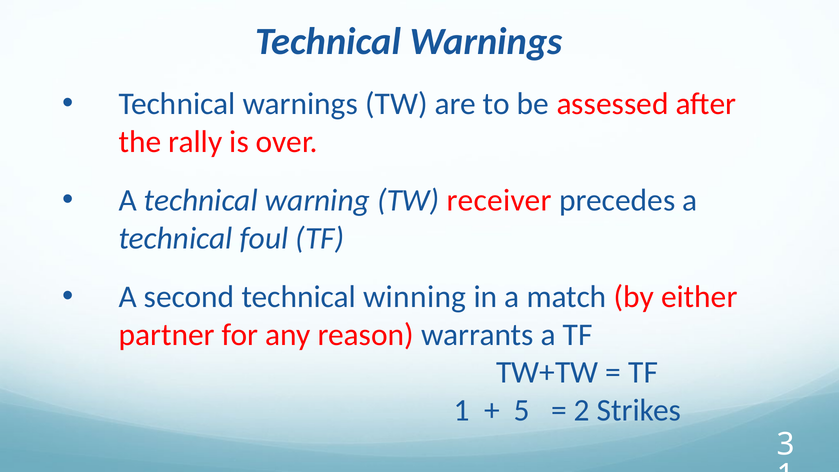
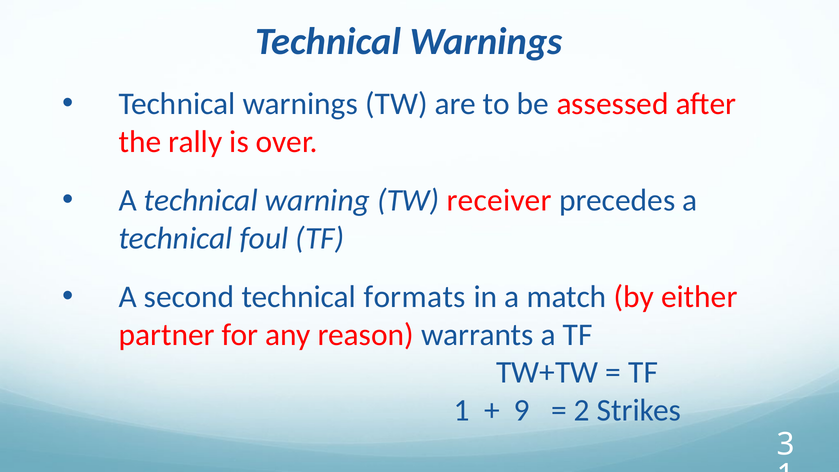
winning: winning -> formats (415, 297)
5: 5 -> 9 (522, 410)
